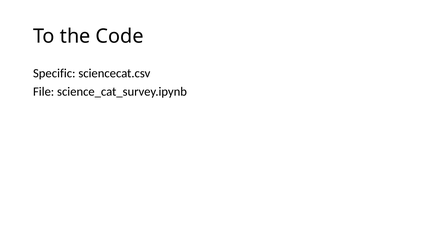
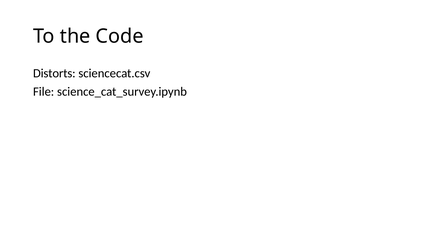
Specific: Specific -> Distorts (54, 73)
